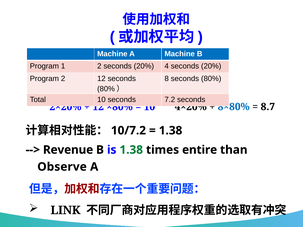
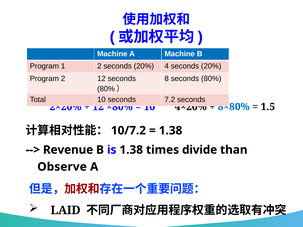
8.7: 8.7 -> 1.5 (268, 107)
1.38 colour: green -> black (131, 150)
entire: entire -> divide (200, 150)
LINK: LINK -> LAID (66, 210)
